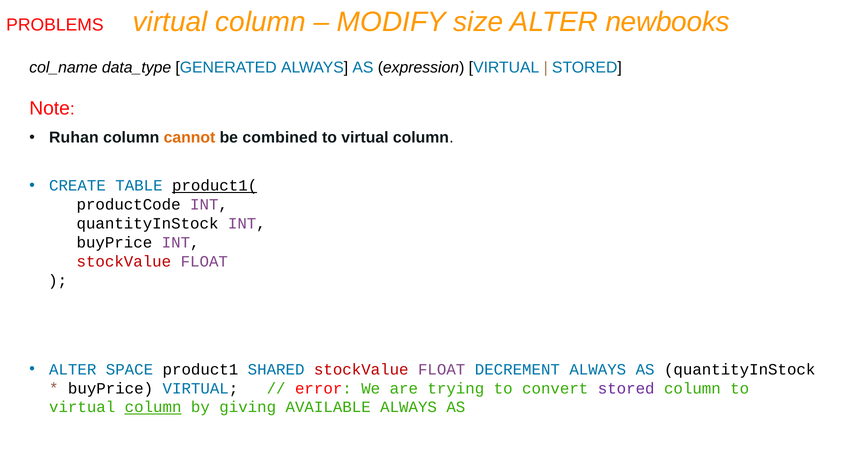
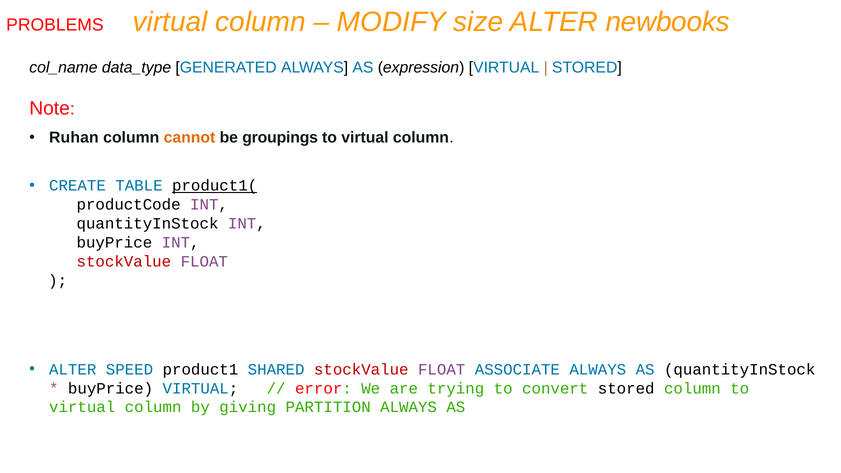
combined: combined -> groupings (280, 138)
SPACE: SPACE -> SPEED (129, 369)
DECREMENT: DECREMENT -> ASSOCIATE (517, 369)
stored colour: purple -> black (626, 388)
column underline: present -> none (153, 407)
AVAILABLE: AVAILABLE -> PARTITION (328, 407)
